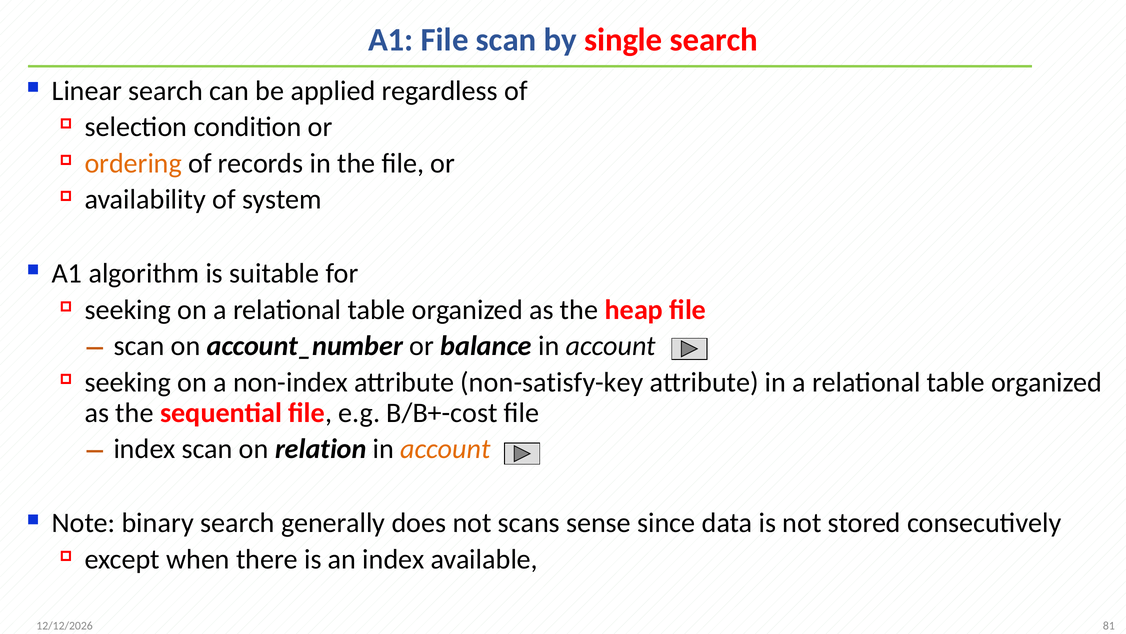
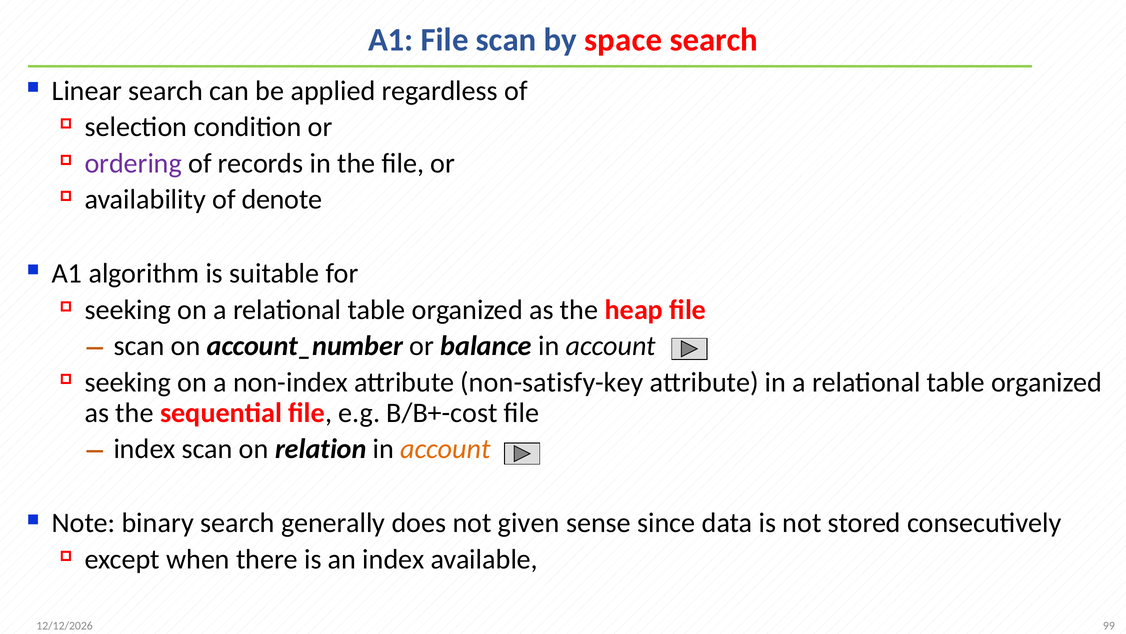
single: single -> space (623, 40)
ordering colour: orange -> purple (133, 163)
system: system -> denote (282, 199)
scans: scans -> given (529, 523)
81: 81 -> 99 (1109, 625)
